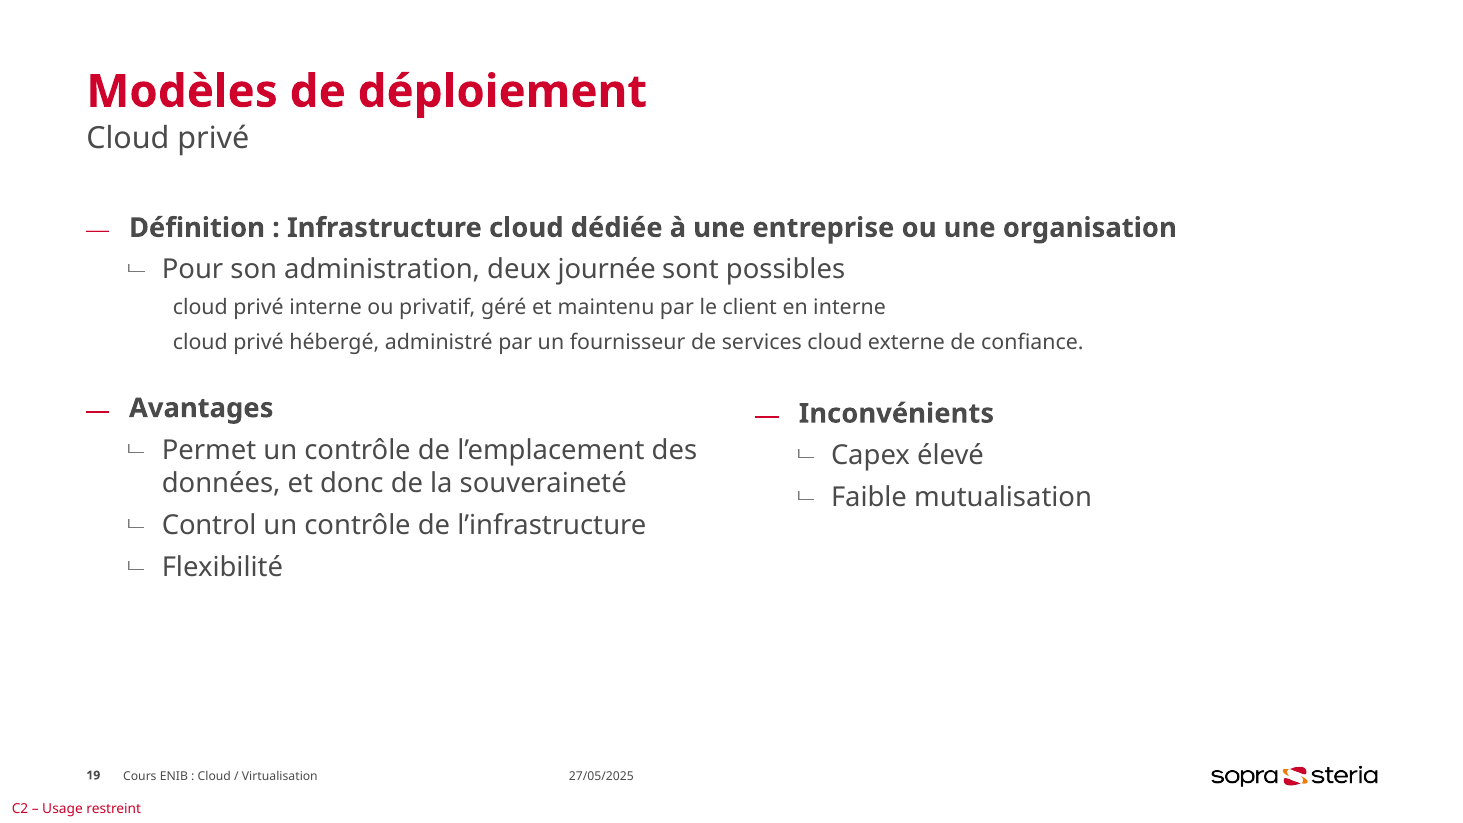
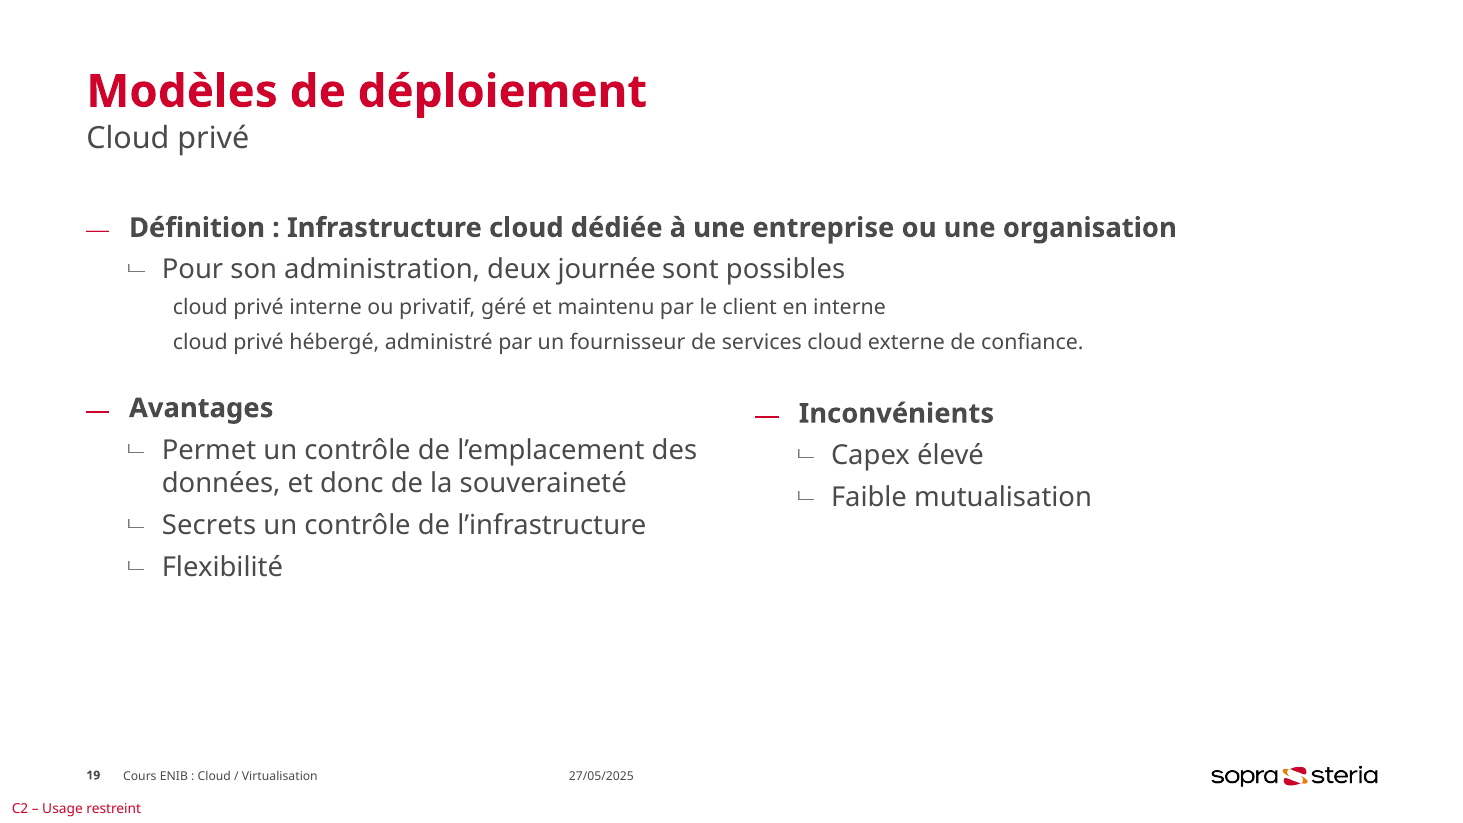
Control: Control -> Secrets (209, 525)
